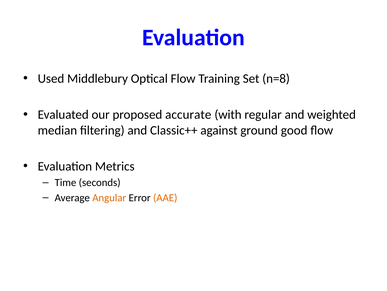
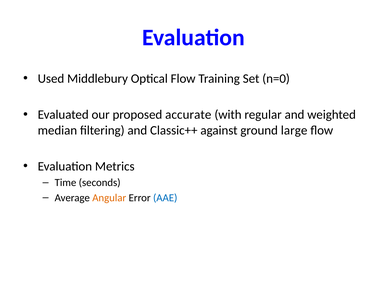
n=8: n=8 -> n=0 (276, 78)
good: good -> large (294, 130)
AAE colour: orange -> blue (165, 197)
